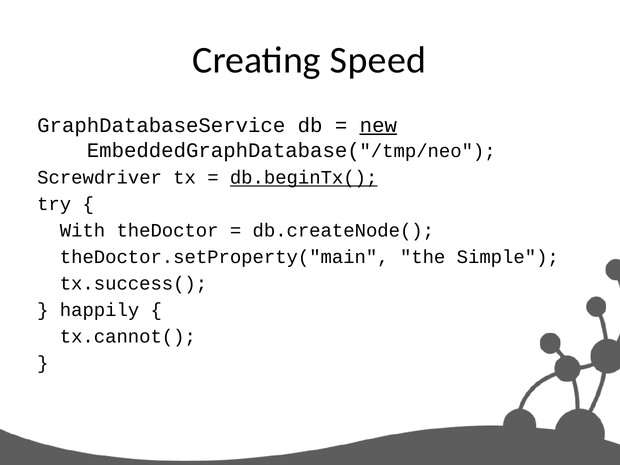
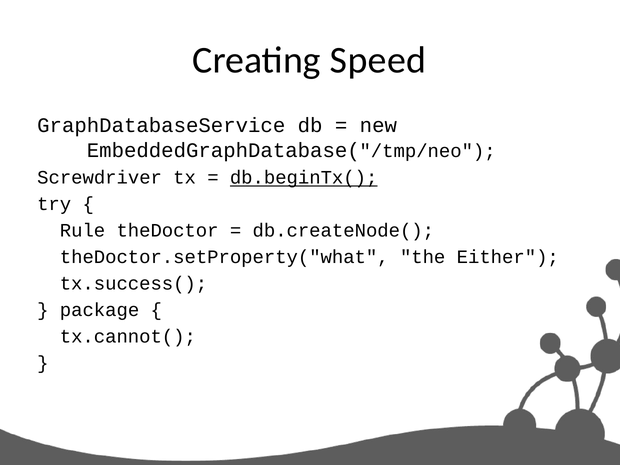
new underline: present -> none (378, 125)
With: With -> Rule (83, 231)
theDoctor.setProperty("main: theDoctor.setProperty("main -> theDoctor.setProperty("what (224, 257)
Simple: Simple -> Either (508, 257)
happily: happily -> package (100, 310)
